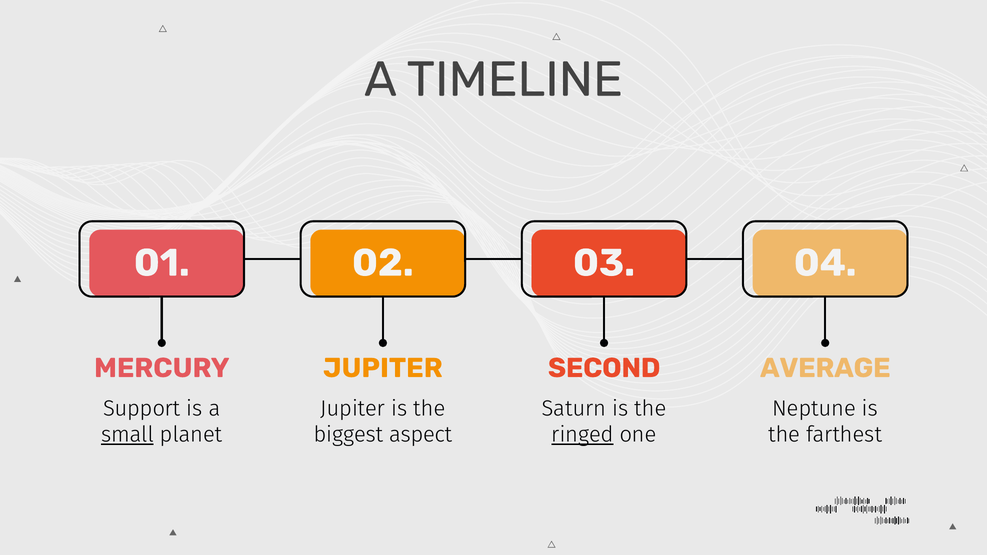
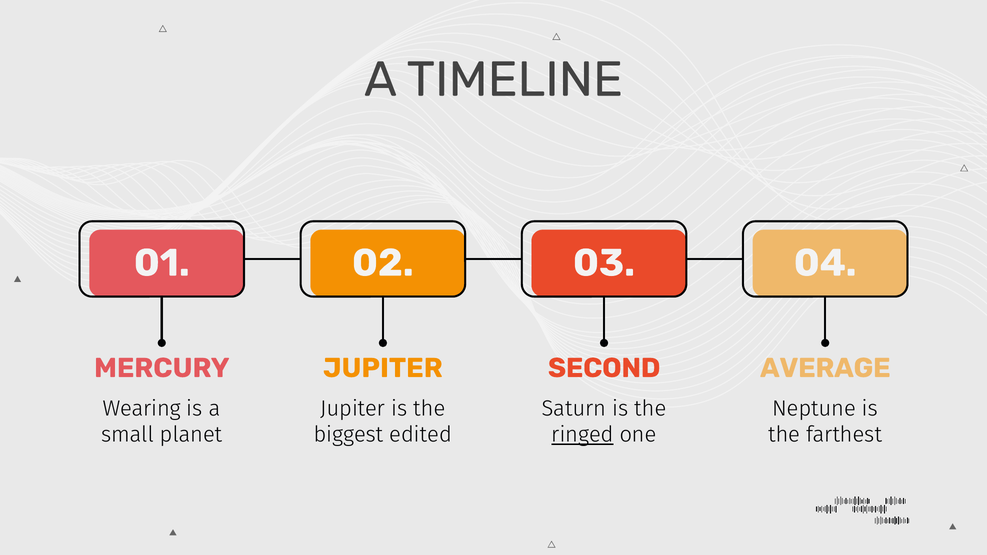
Support: Support -> Wearing (142, 409)
small underline: present -> none (127, 435)
aspect: aspect -> edited (421, 435)
